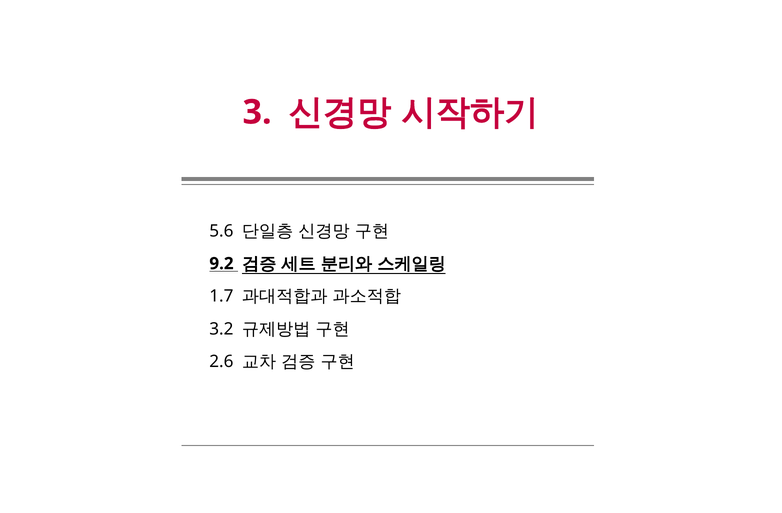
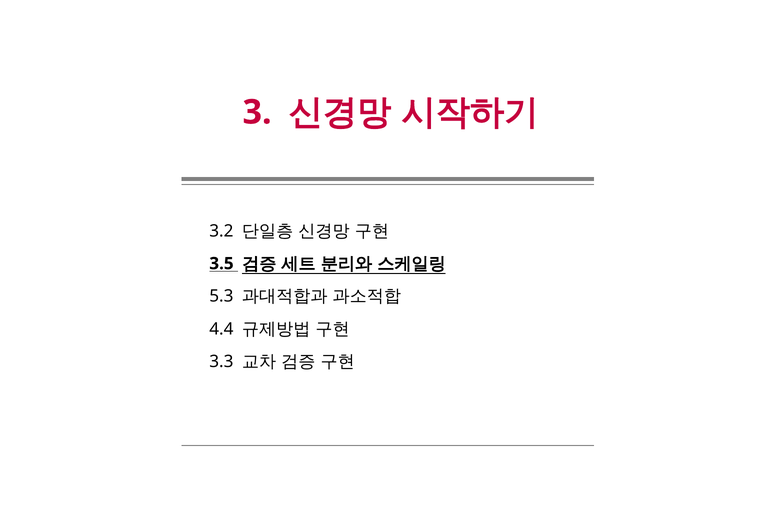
5.6: 5.6 -> 3.2 (221, 231)
9.2: 9.2 -> 3.5 (221, 264)
1.7: 1.7 -> 5.3 (221, 297)
3.2: 3.2 -> 4.4 (221, 329)
2.6: 2.6 -> 3.3 (221, 362)
